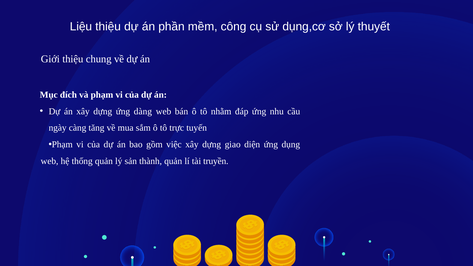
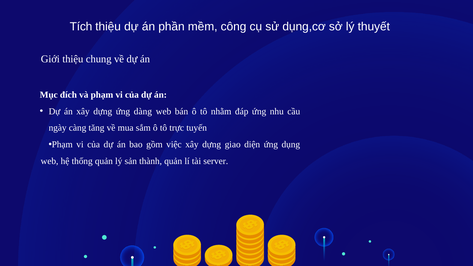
Liệu: Liệu -> Tích (81, 27)
truyền: truyền -> server (216, 161)
